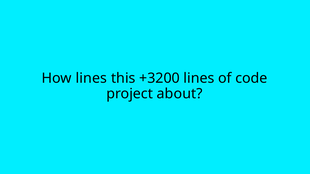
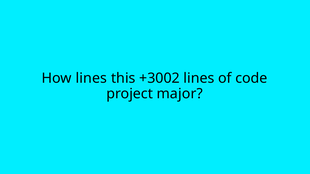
+3200: +3200 -> +3002 (159, 78)
about: about -> major (180, 94)
